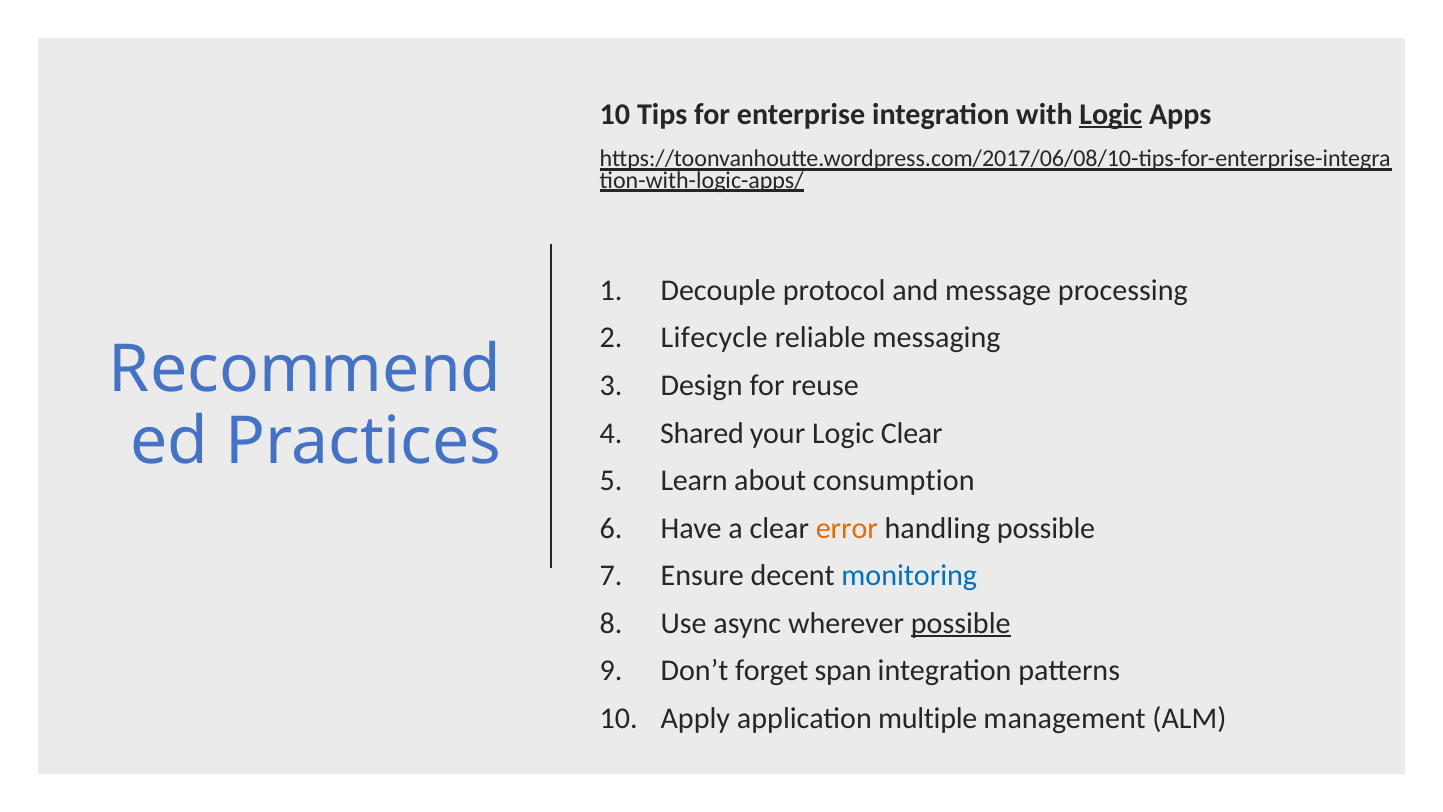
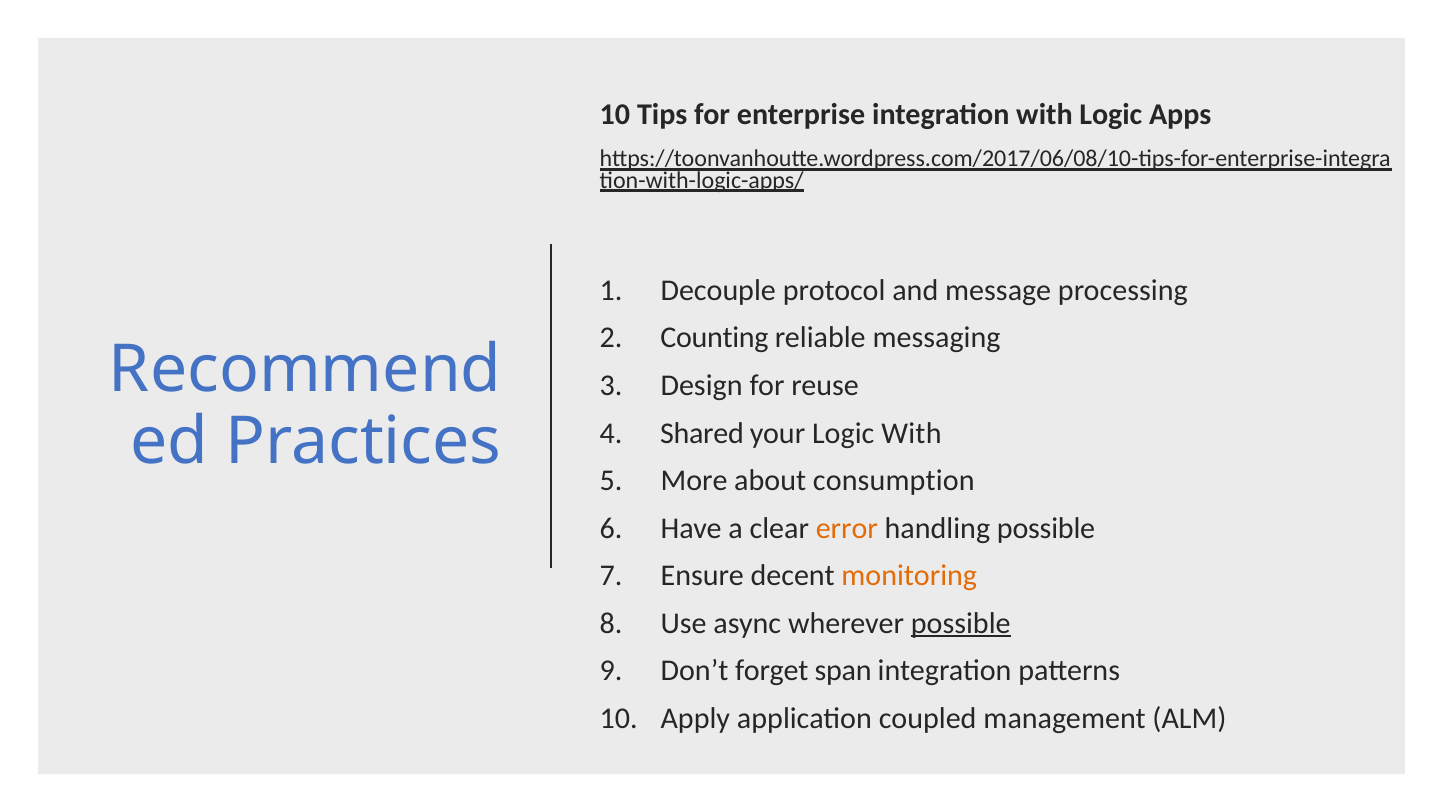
Logic underline: present -> none (1111, 114)
Lifecycle: Lifecycle -> Counting (714, 338)
Logic Clear: Clear -> With (911, 433)
Learn: Learn -> More (694, 481)
monitoring colour: blue -> orange (909, 576)
multiple: multiple -> coupled (928, 718)
